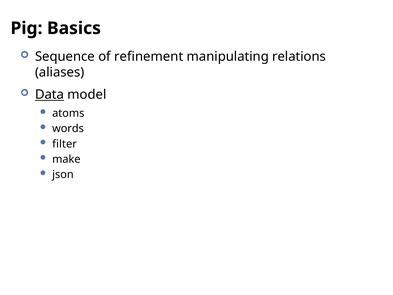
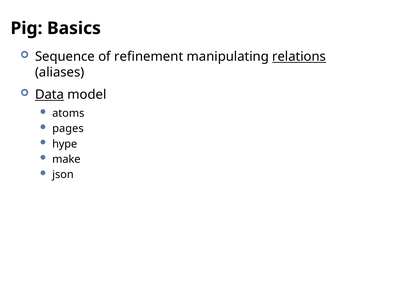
relations underline: none -> present (299, 57)
words: words -> pages (68, 129)
filter: filter -> hype (65, 144)
